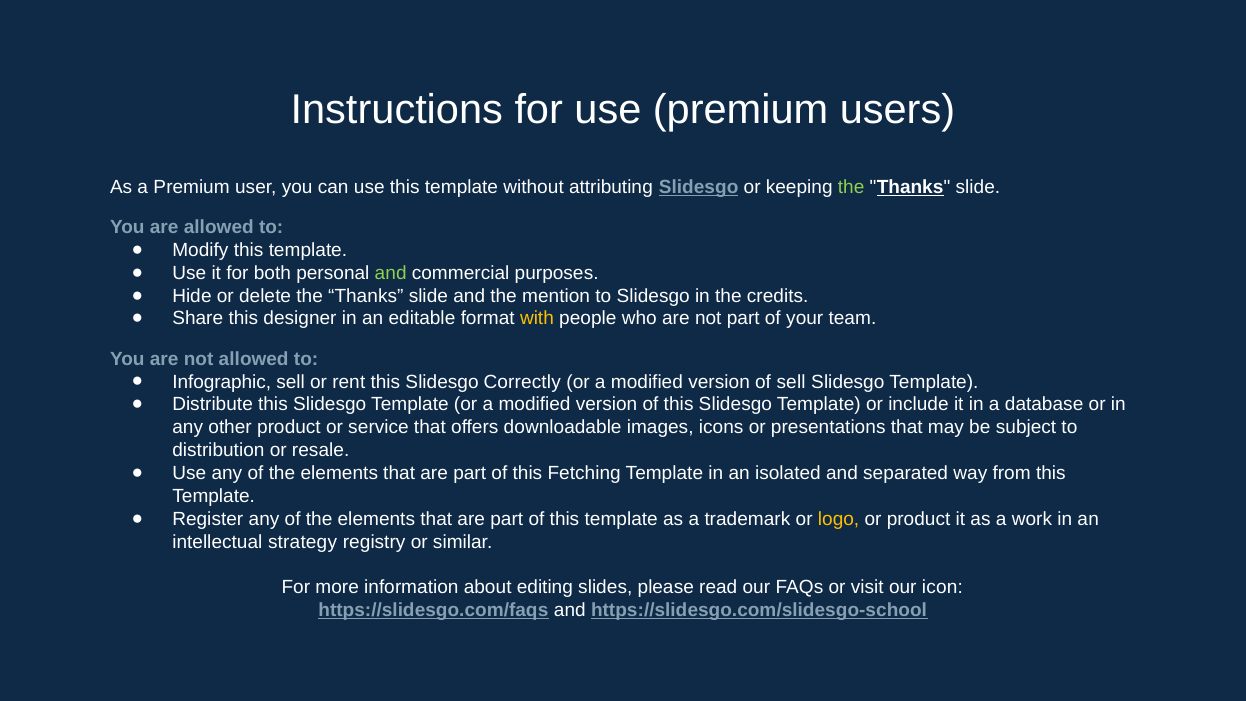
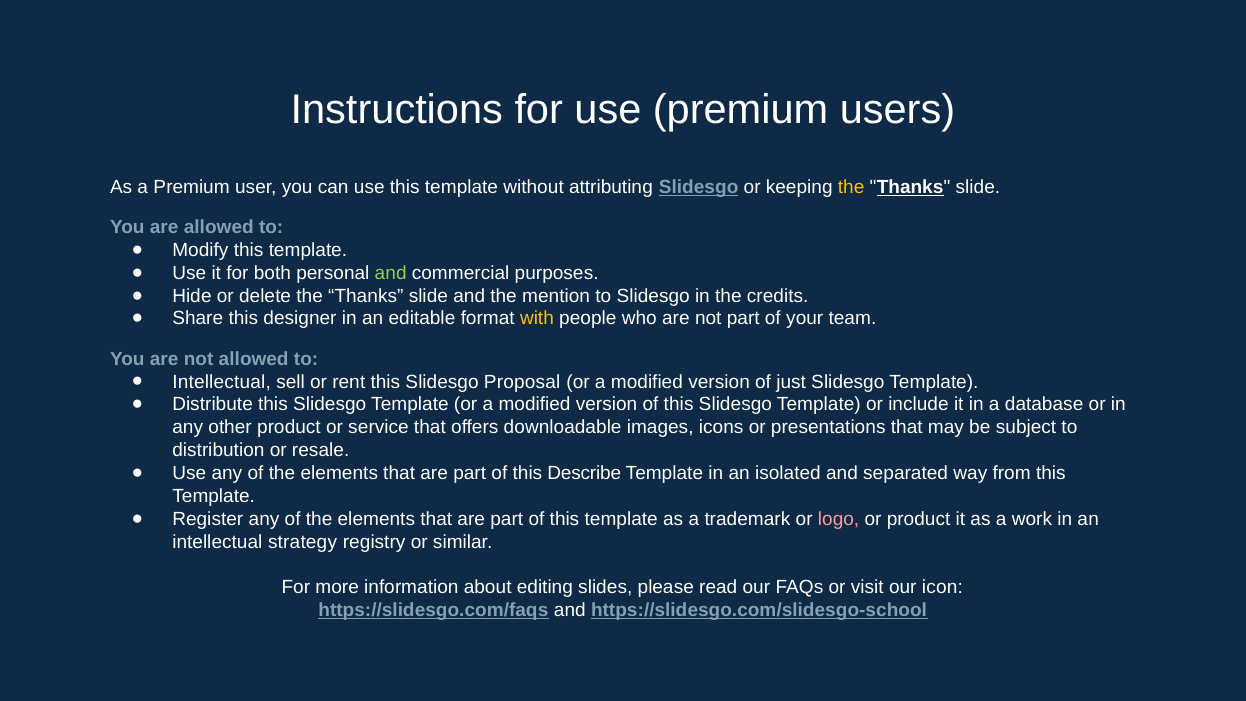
the colour: light green -> yellow (851, 187)
Infographic: Infographic -> Intellectual (222, 382)
Correctly: Correctly -> Proposal (522, 382)
of sell: sell -> just (791, 382)
Fetching: Fetching -> Describe (584, 473)
logo colour: yellow -> pink (839, 519)
